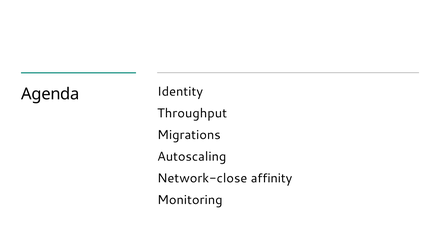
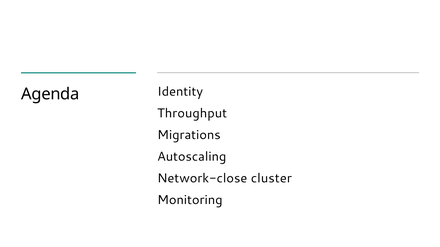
affinity: affinity -> cluster (271, 179)
